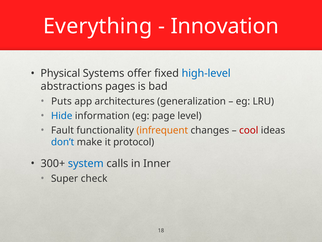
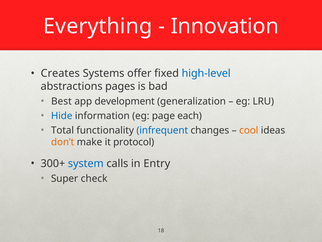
Physical: Physical -> Creates (60, 73)
Puts: Puts -> Best (61, 101)
architectures: architectures -> development (125, 101)
level: level -> each (190, 116)
Fault: Fault -> Total (62, 130)
infrequent colour: orange -> blue (162, 130)
cool colour: red -> orange (249, 130)
don’t colour: blue -> orange (63, 142)
Inner: Inner -> Entry (157, 163)
